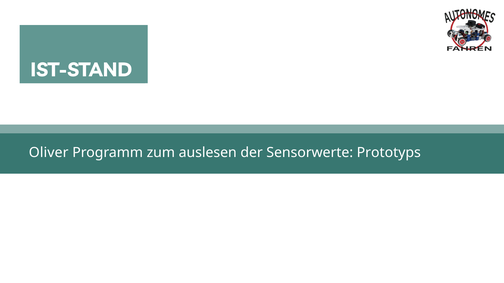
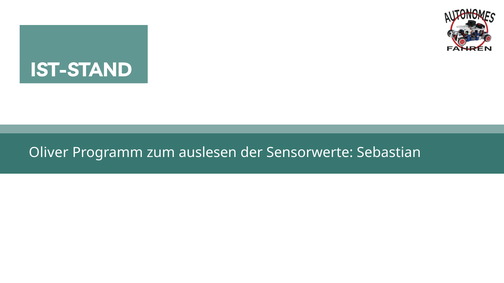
Prototyps: Prototyps -> Sebastian (389, 153)
